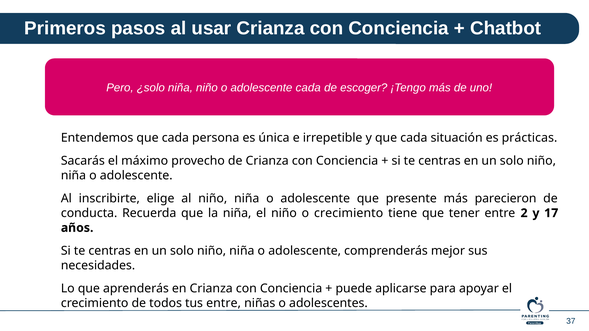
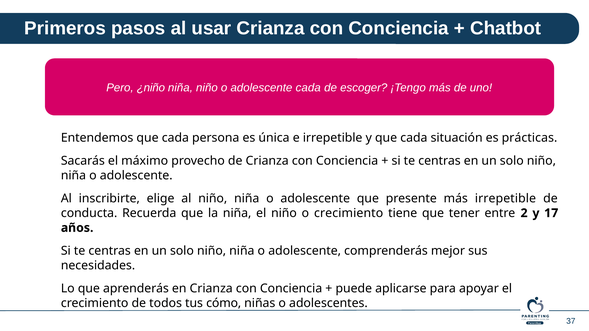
¿solo: ¿solo -> ¿niño (151, 88)
más parecieron: parecieron -> irrepetible (505, 199)
tus entre: entre -> cómo (224, 303)
